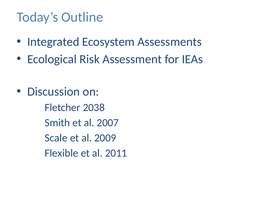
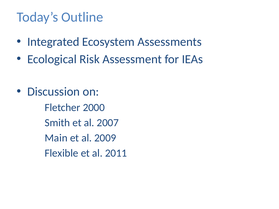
2038: 2038 -> 2000 (94, 108)
Scale: Scale -> Main (56, 138)
